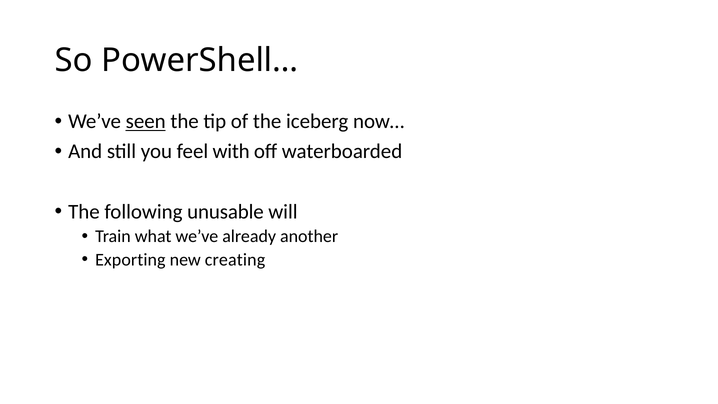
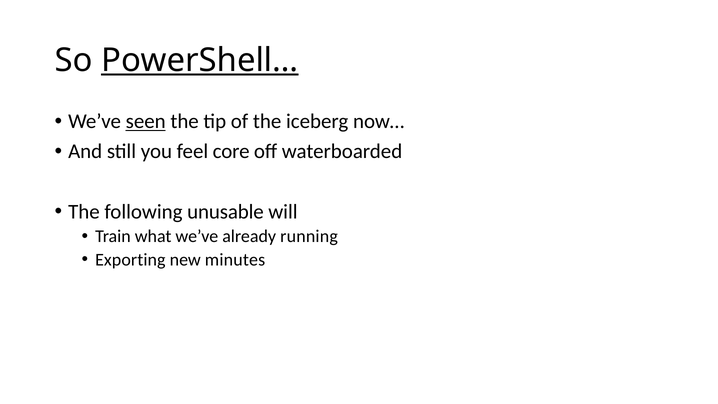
PowerShell… underline: none -> present (200, 60)
with: with -> core (231, 151)
another: another -> running (309, 236)
creating: creating -> minutes (235, 260)
